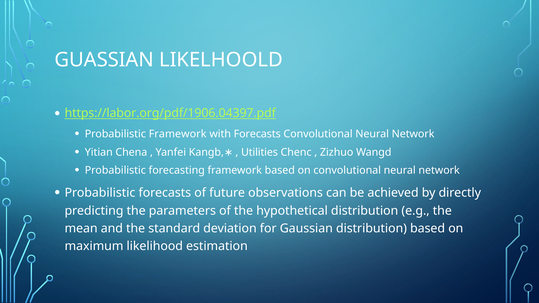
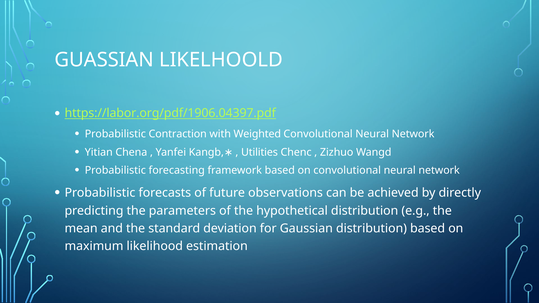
Probabilistic Framework: Framework -> Contraction (178, 134)
with Forecasts: Forecasts -> Weighted (257, 134)
